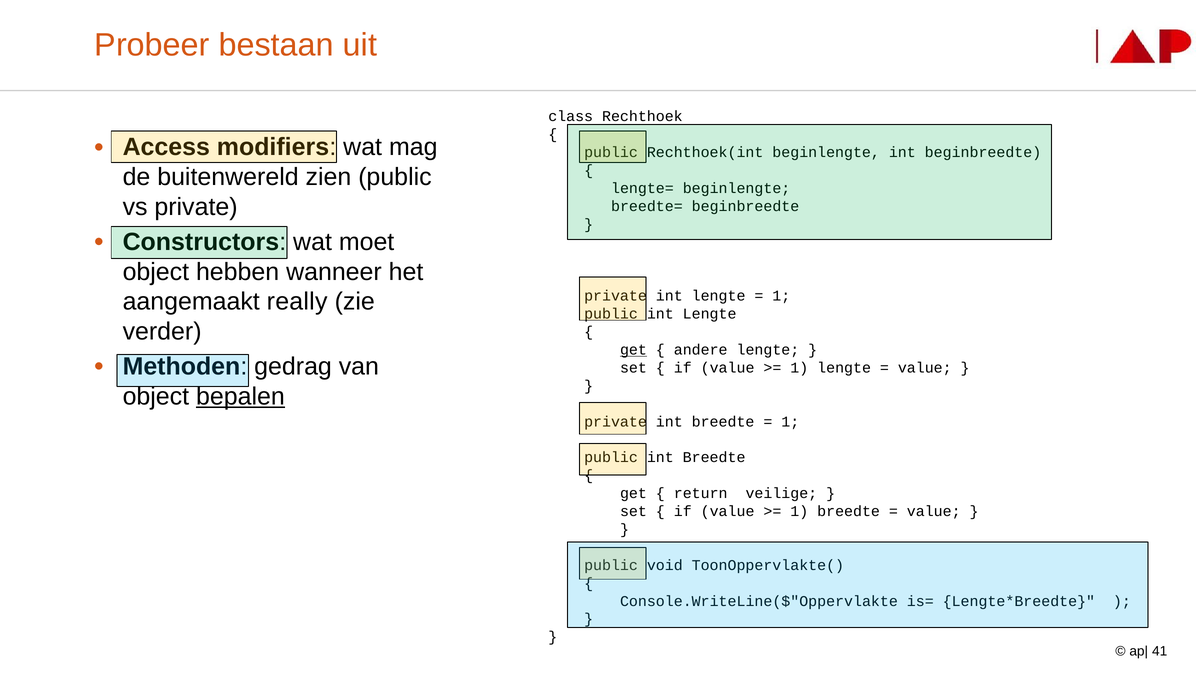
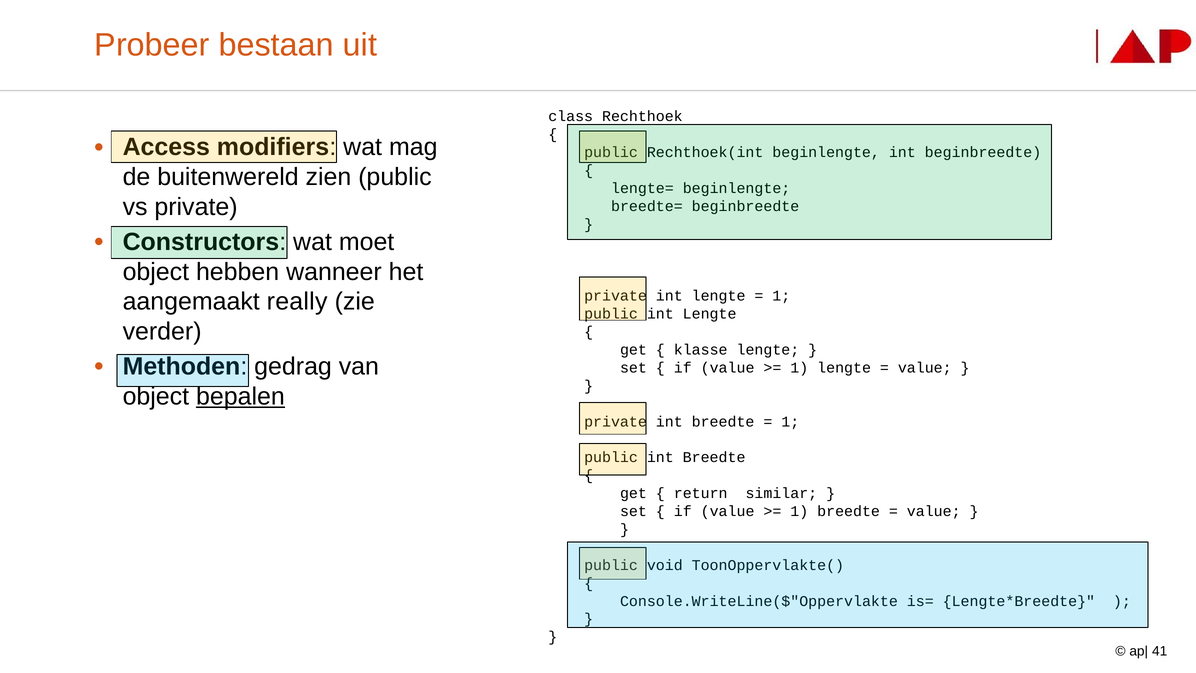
get underline: present -> none (633, 350)
andere: andere -> klasse (701, 350)
veilige: veilige -> similar (781, 493)
